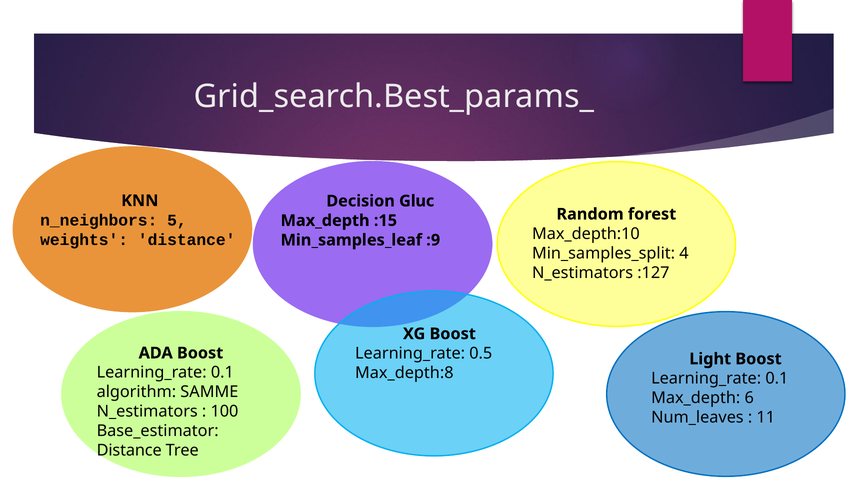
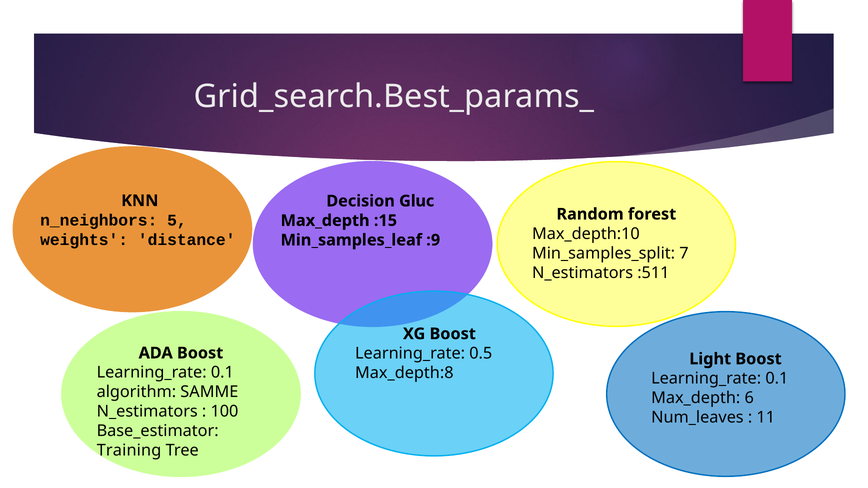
4: 4 -> 7 (684, 253)
:127: :127 -> :511 (653, 273)
Distance: Distance -> Training (129, 451)
